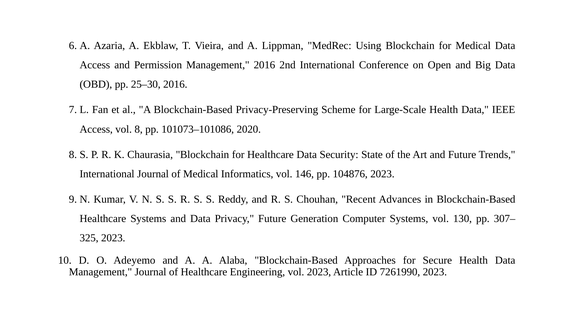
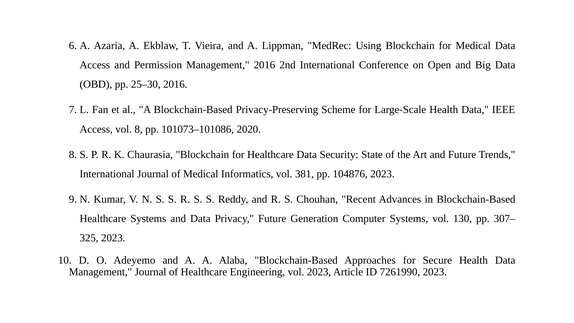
146: 146 -> 381 (305, 174)
